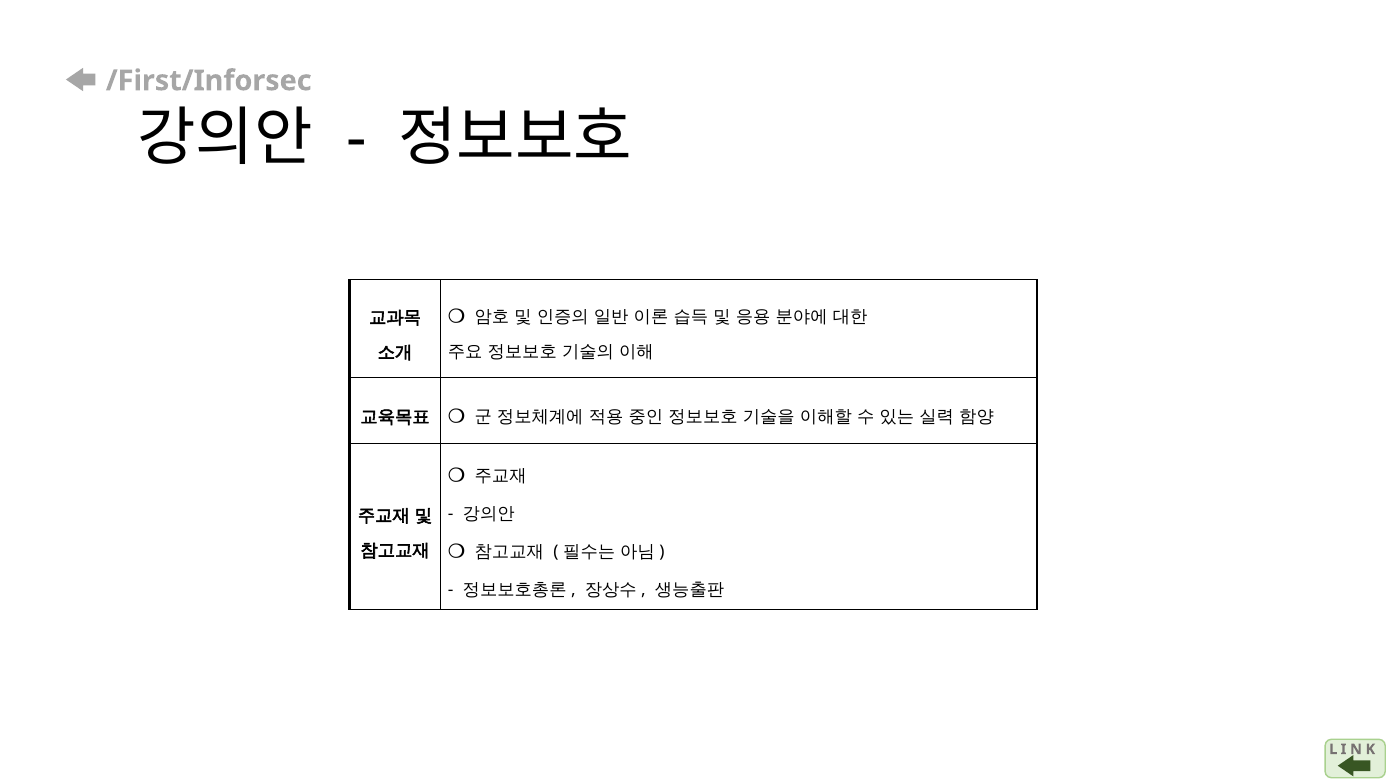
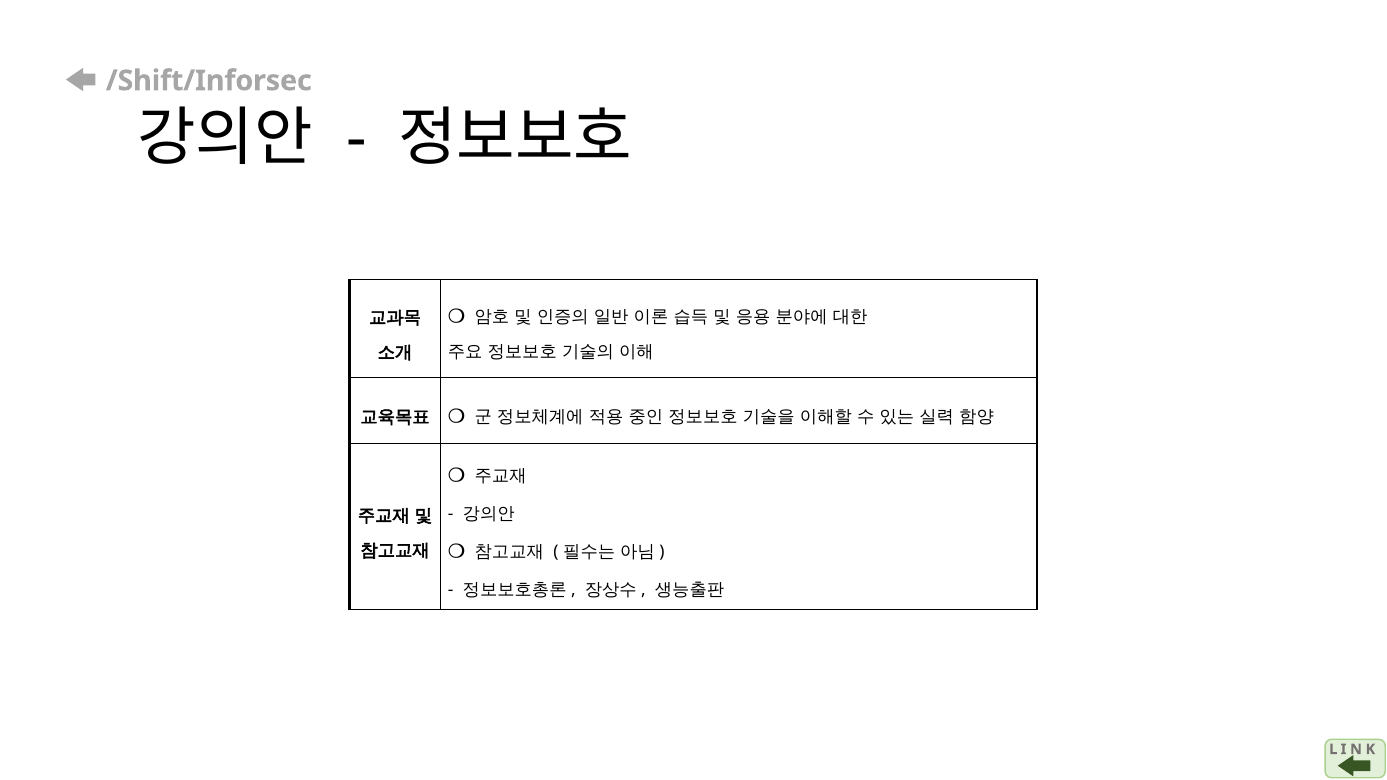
/First/Inforsec: /First/Inforsec -> /Shift/Inforsec (209, 81)
